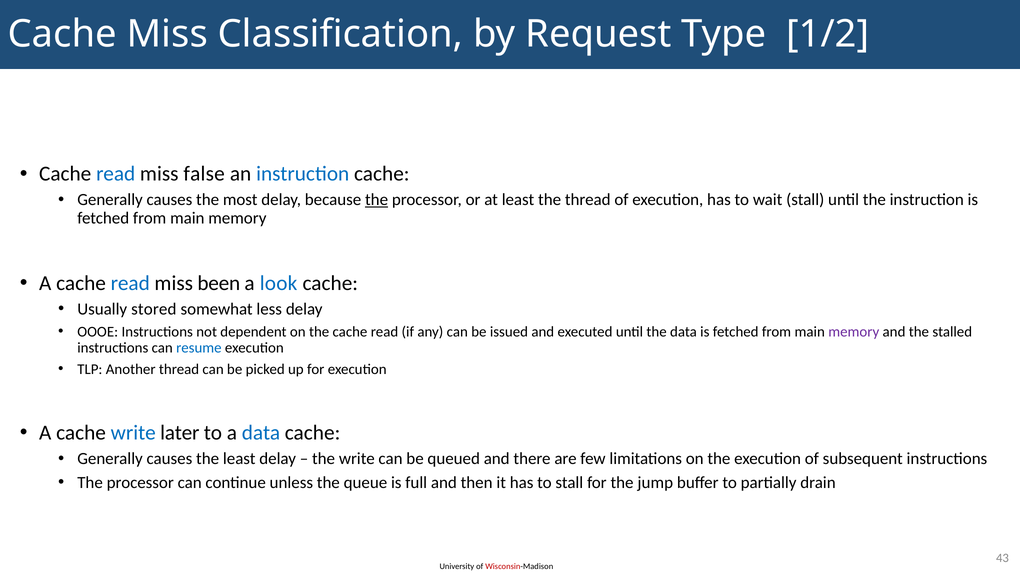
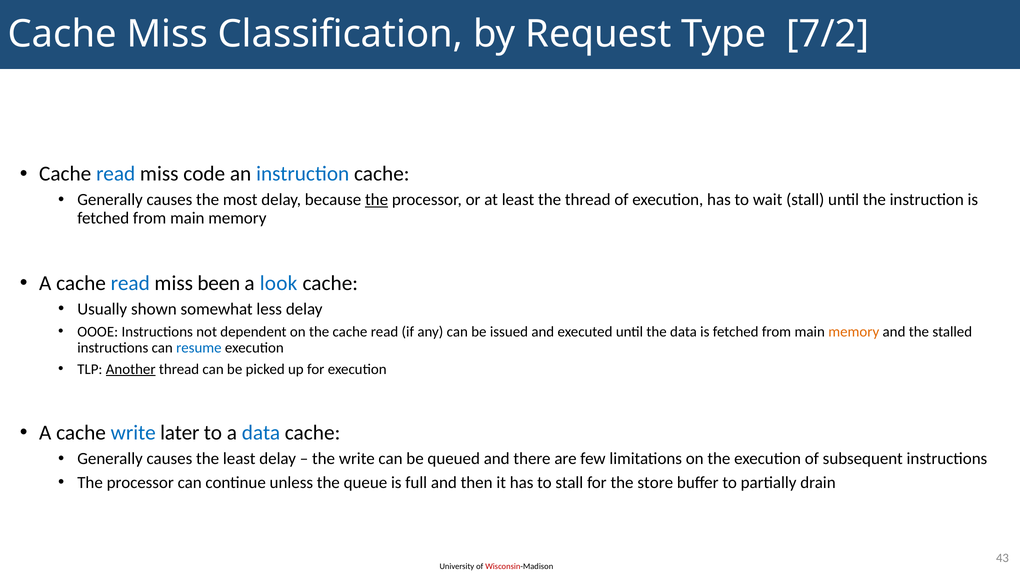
1/2: 1/2 -> 7/2 (828, 34)
false: false -> code (204, 174)
stored: stored -> shown (154, 309)
memory colour: purple -> orange (854, 331)
Another underline: none -> present (131, 369)
jump: jump -> store (655, 482)
